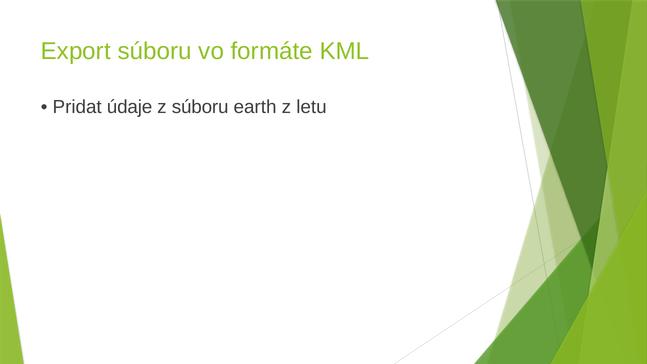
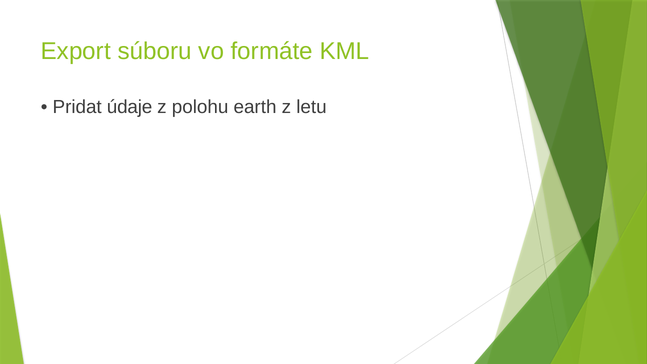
z súboru: súboru -> polohu (200, 107)
